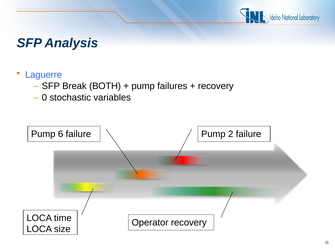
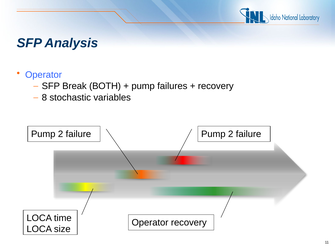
Laguerre: Laguerre -> Operator (43, 75)
0: 0 -> 8 (44, 98)
6: 6 -> 2 (61, 134)
